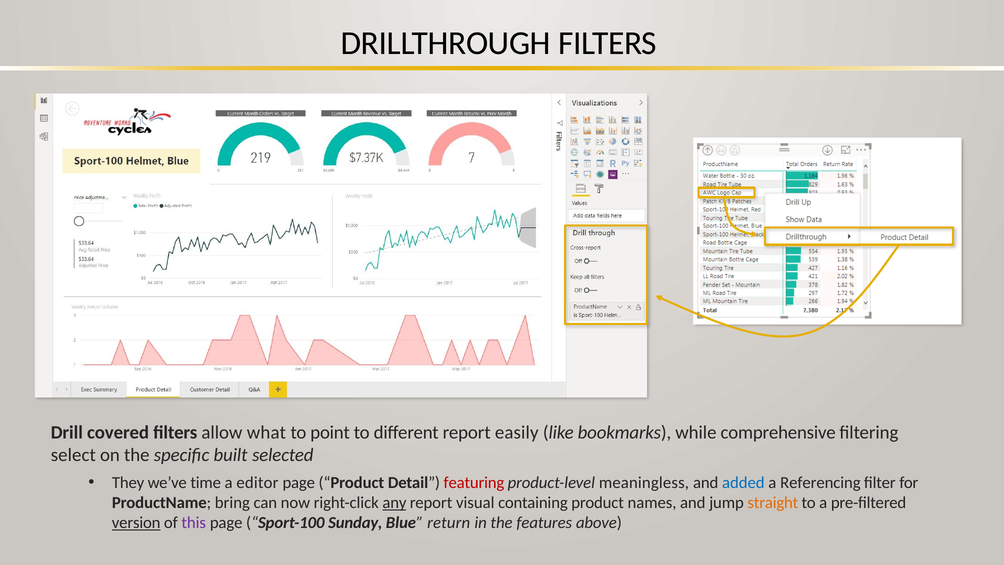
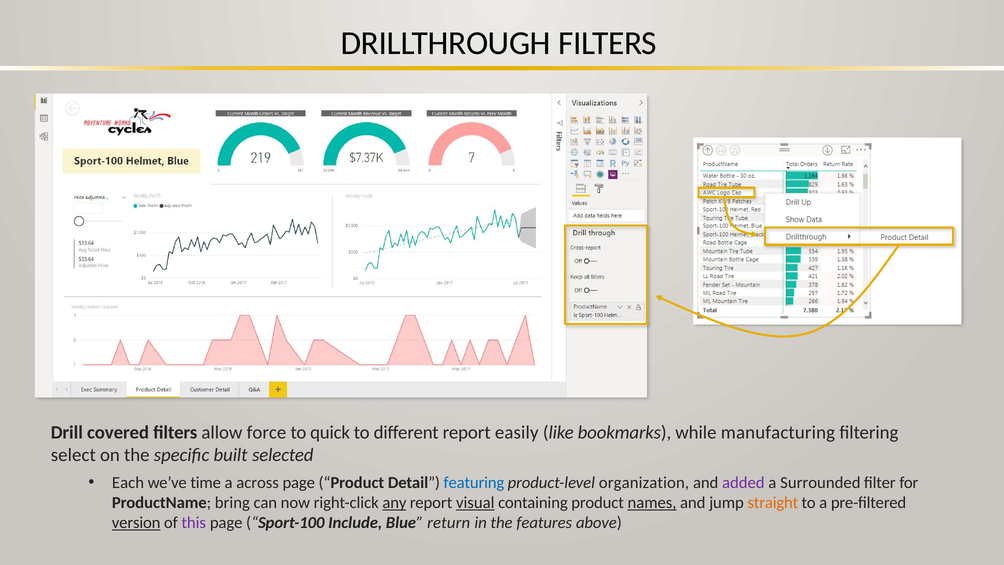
what: what -> force (266, 432)
point: point -> quick (330, 432)
comprehensive: comprehensive -> manufacturing (778, 432)
They: They -> Each (128, 482)
editor: editor -> across (258, 482)
featuring colour: red -> blue (474, 482)
meaningless: meaningless -> organization (644, 482)
added colour: blue -> purple (743, 482)
Referencing: Referencing -> Surrounded (820, 482)
visual underline: none -> present (475, 503)
names underline: none -> present (652, 503)
Sunday: Sunday -> Include (355, 523)
